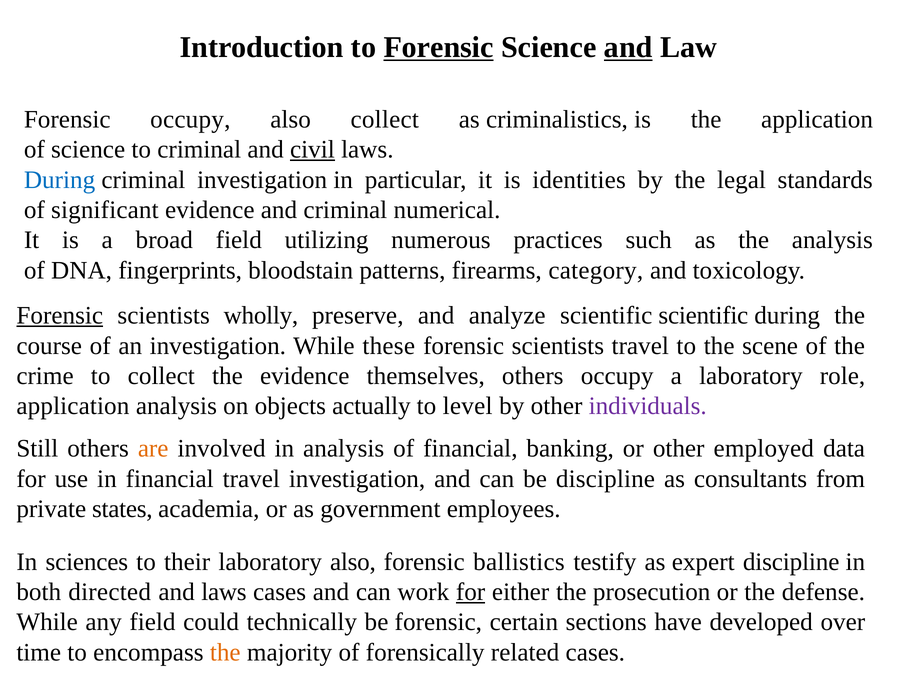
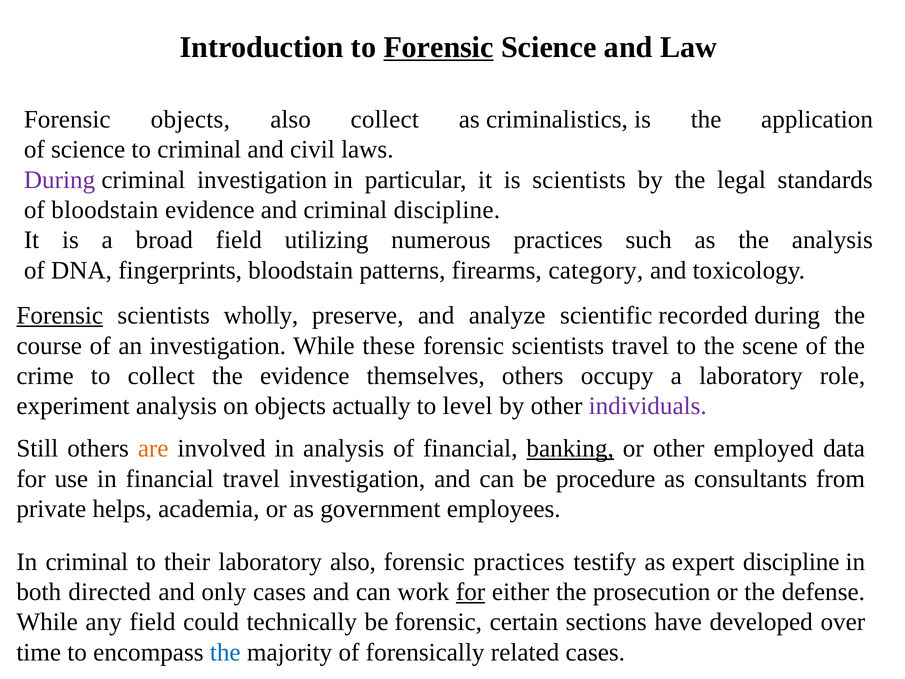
and underline: present -> none (628, 47)
Forensic occupy: occupy -> objects (190, 119)
civil underline: present -> none (312, 150)
During colour: blue -> purple (60, 180)
is identities: identities -> scientists (579, 180)
of significant: significant -> bloodstain (105, 210)
criminal numerical: numerical -> discipline (447, 210)
scientific scientific: scientific -> recorded (703, 315)
application: application -> experiment (73, 406)
banking underline: none -> present (570, 448)
be discipline: discipline -> procedure (606, 479)
states: states -> helps (122, 509)
In sciences: sciences -> criminal (87, 561)
forensic ballistics: ballistics -> practices (519, 561)
and laws: laws -> only (224, 592)
the colour: orange -> blue (225, 652)
